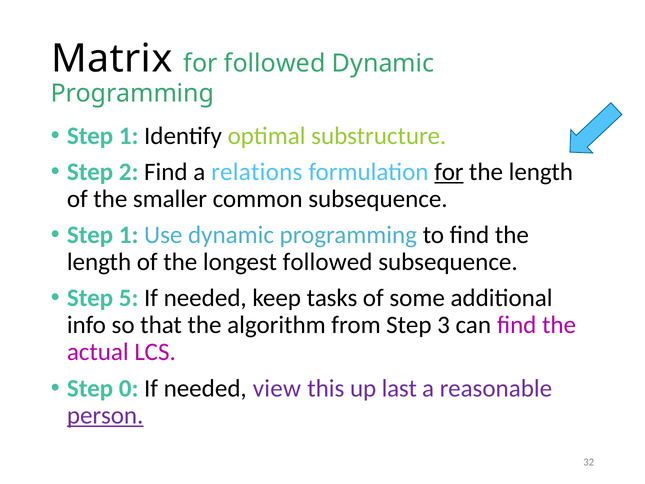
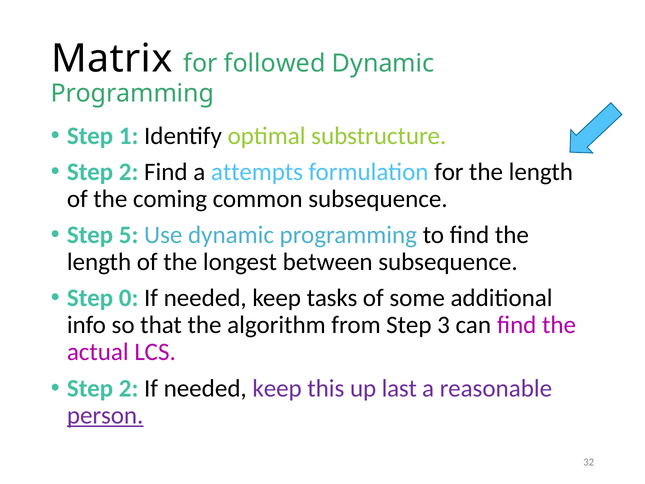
relations: relations -> attempts (257, 172)
for underline: present -> none (449, 172)
smaller: smaller -> coming (170, 199)
1: 1 -> 5 (129, 235)
longest followed: followed -> between (328, 262)
5: 5 -> 0 (129, 298)
0: 0 -> 2 (129, 388)
view: view -> keep (277, 388)
